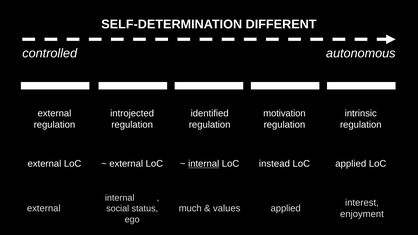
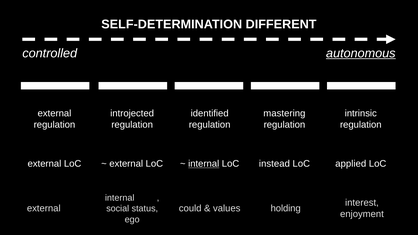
autonomous underline: none -> present (361, 53)
motivation: motivation -> mastering (284, 113)
much: much -> could (190, 209)
values applied: applied -> holding (286, 209)
